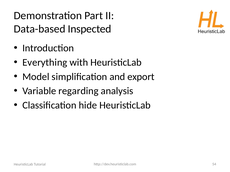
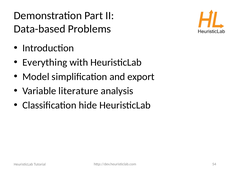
Inspected: Inspected -> Problems (89, 29)
regarding: regarding -> literature (78, 91)
